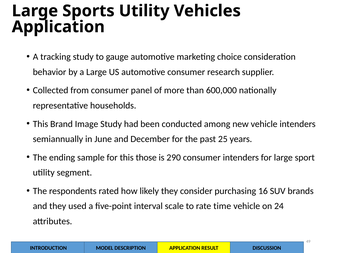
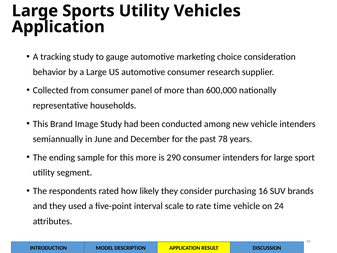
25: 25 -> 78 (223, 139)
this those: those -> more (146, 157)
